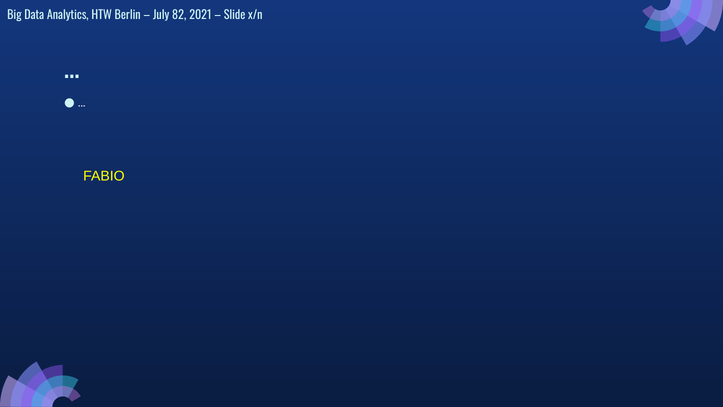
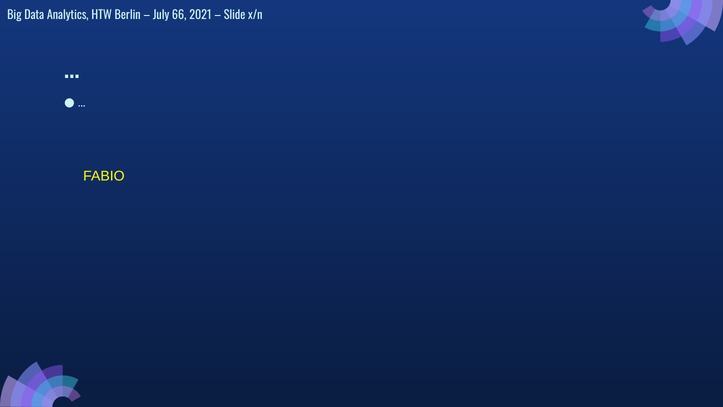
82: 82 -> 66 (179, 15)
